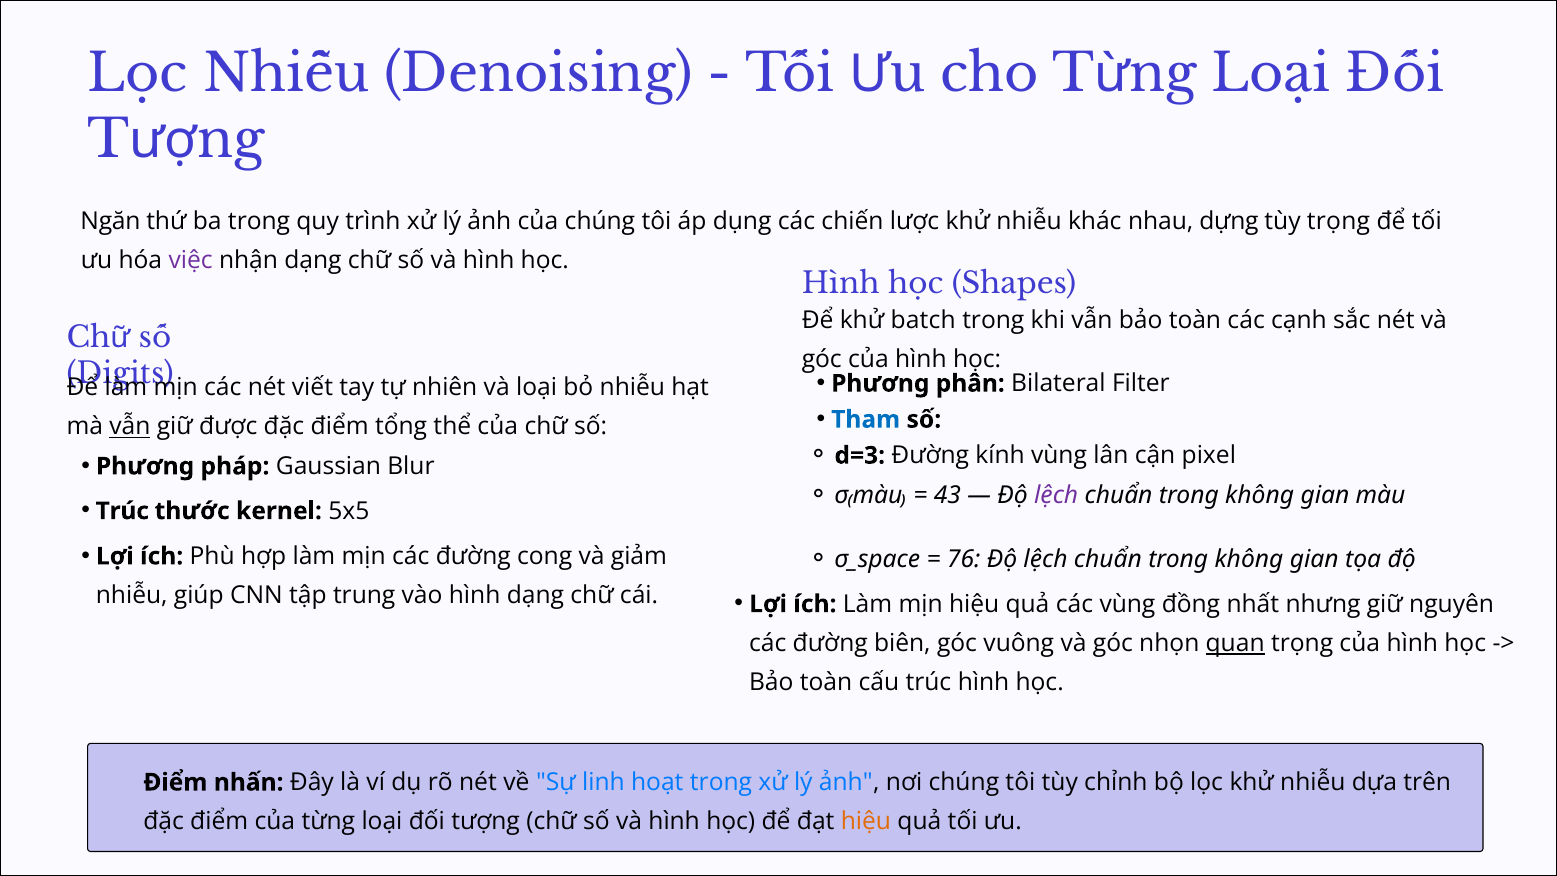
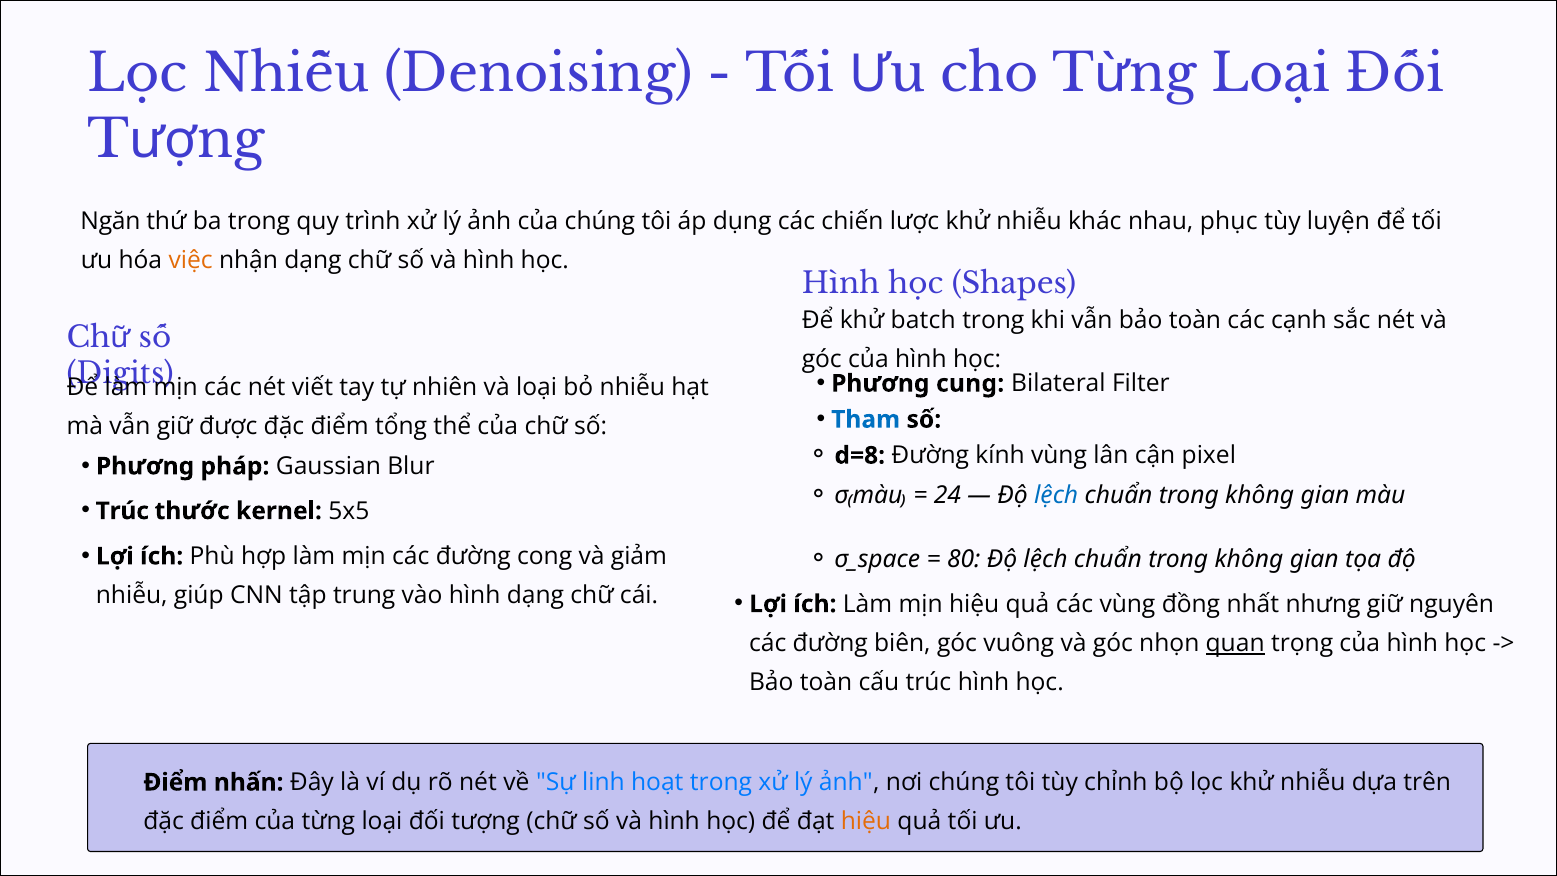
dựng: dựng -> phục (1229, 221)
tùy trọng: trọng -> luyện (1338, 221)
việc colour: purple -> orange (191, 260)
phân: phân -> cung (970, 383)
vẫn underline: present -> none (130, 427)
d=3: d=3 -> d=8 (860, 455)
43: 43 -> 24 (947, 495)
lệch colour: purple -> blue (1056, 495)
76: 76 -> 80 (964, 559)
